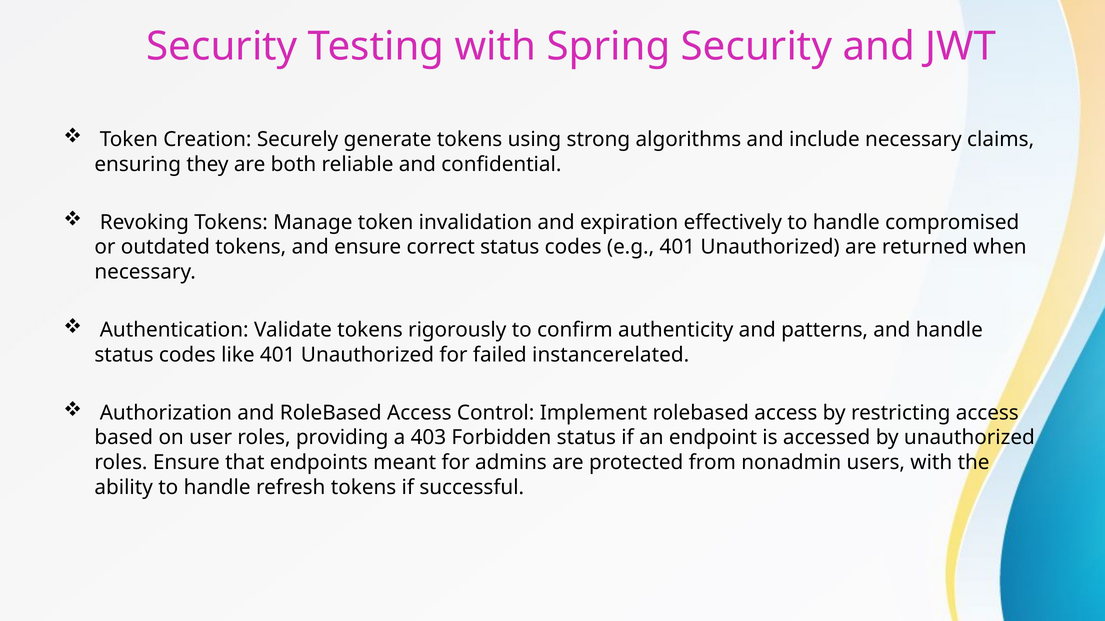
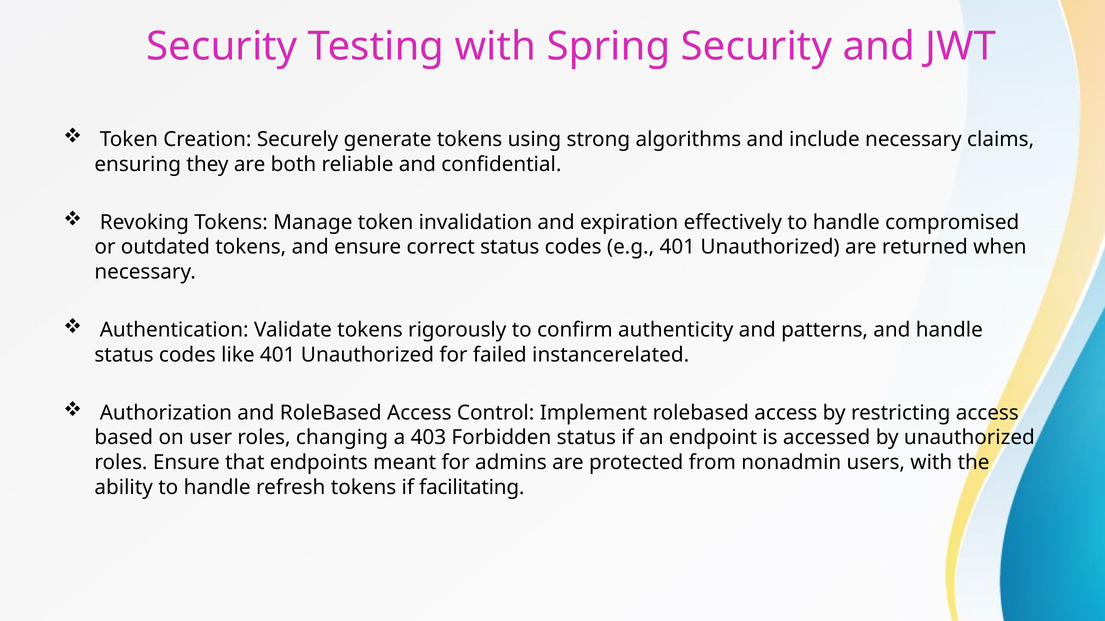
providing: providing -> changing (342, 438)
successful: successful -> facilitating (472, 488)
